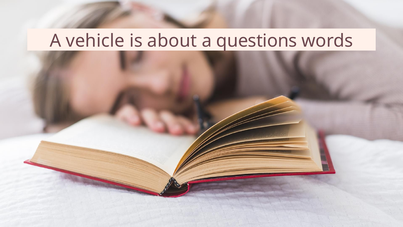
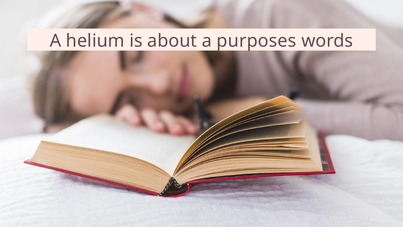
vehicle: vehicle -> helium (95, 41)
questions: questions -> purposes (257, 41)
